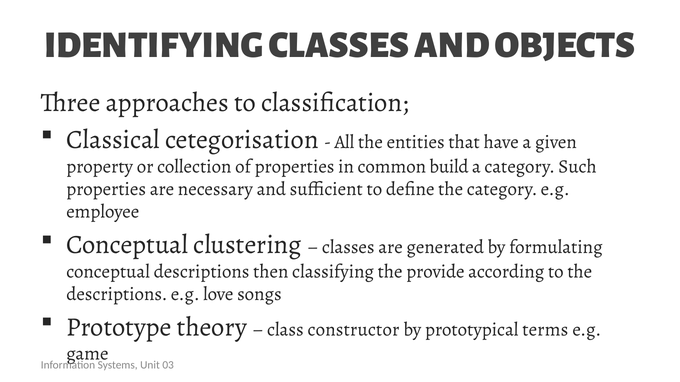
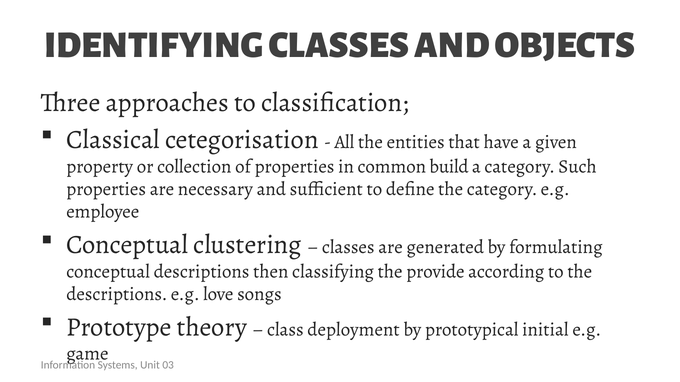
constructor: constructor -> deployment (354, 330)
terms: terms -> initial (545, 330)
